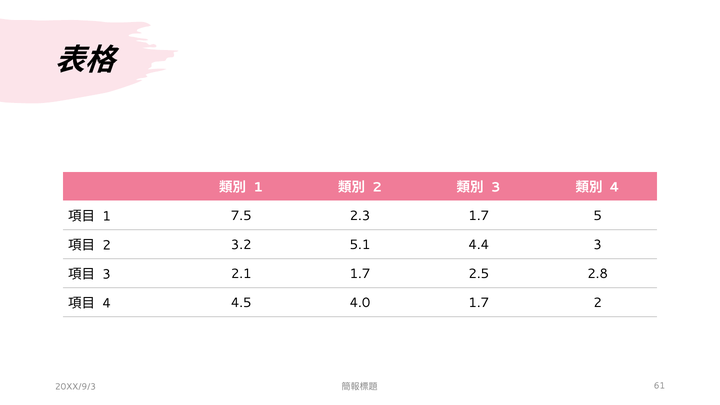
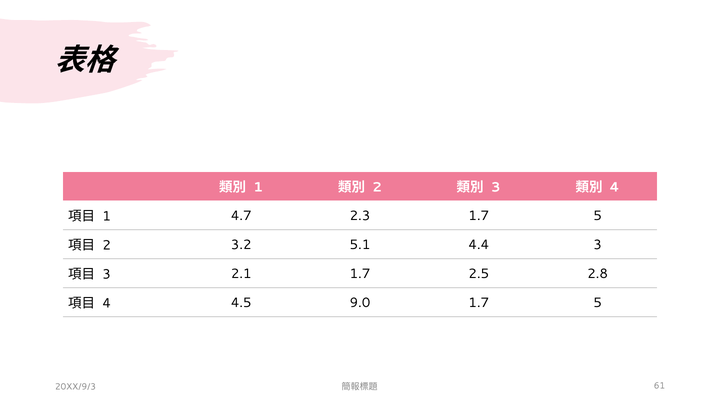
7.5: 7.5 -> 4.7 (241, 216)
4.0: 4.0 -> 9.0 (360, 303)
2: 2 -> 5 (598, 303)
